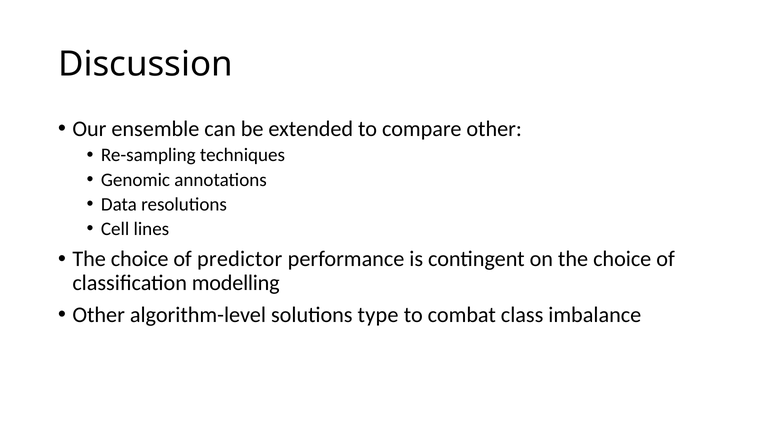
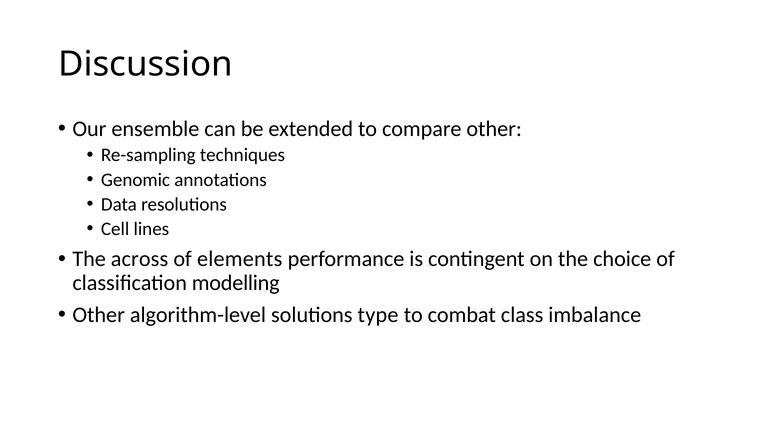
choice: choice -> across (140, 259)
predictor: predictor -> elements (240, 259)
